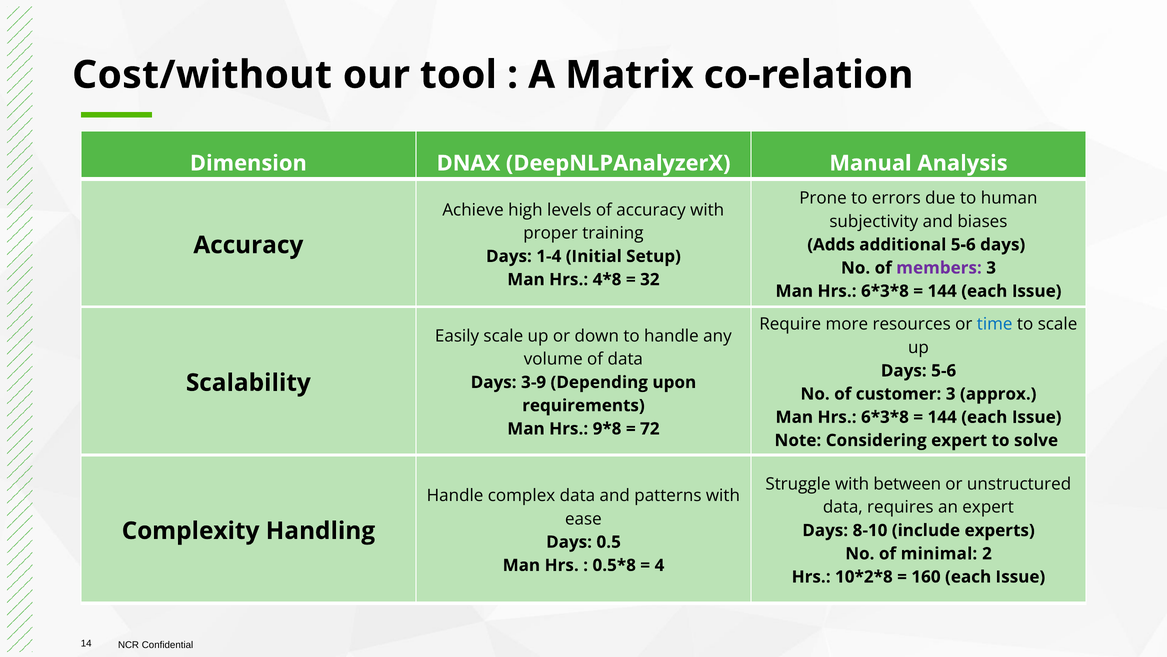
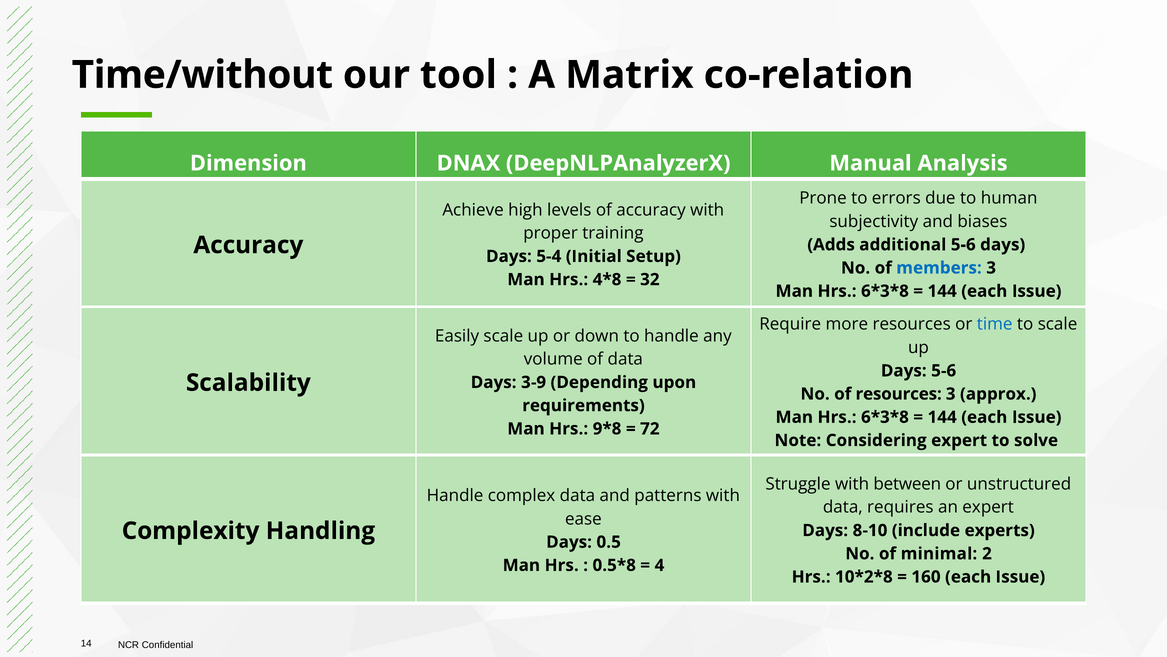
Cost/without: Cost/without -> Time/without (202, 75)
1-4: 1-4 -> 5-4 (549, 256)
members colour: purple -> blue (939, 268)
of customer: customer -> resources (899, 394)
